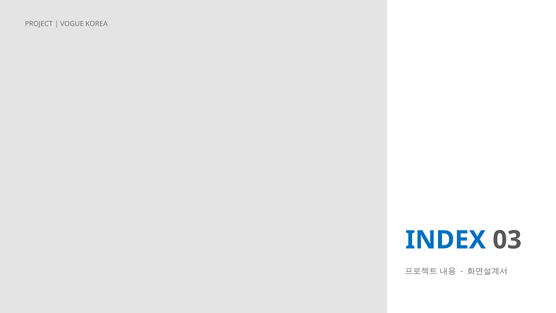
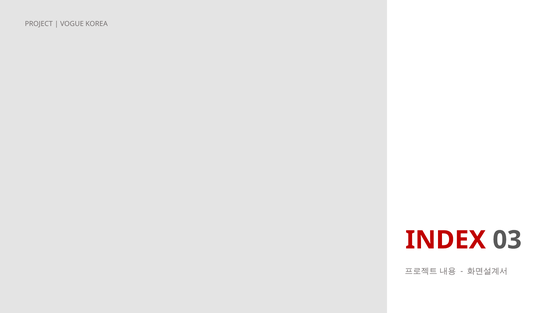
INDEX colour: blue -> red (446, 240)
